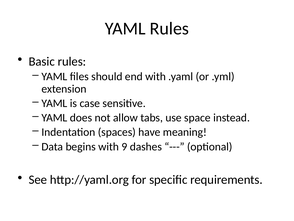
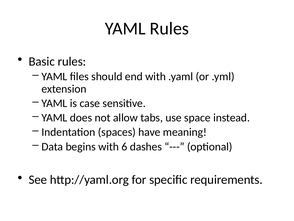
9: 9 -> 6 (124, 146)
